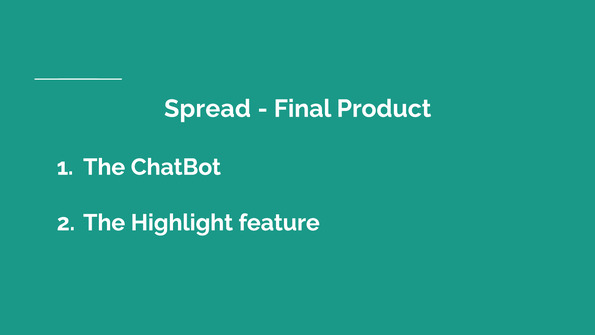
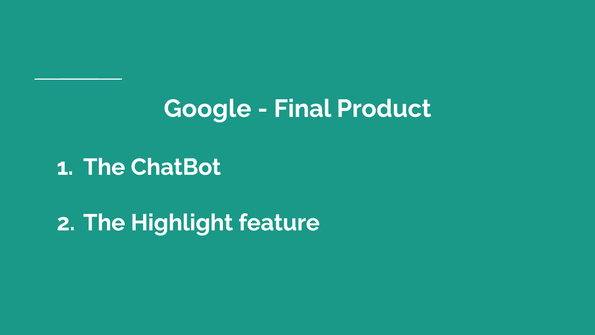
Spread: Spread -> Google (208, 109)
